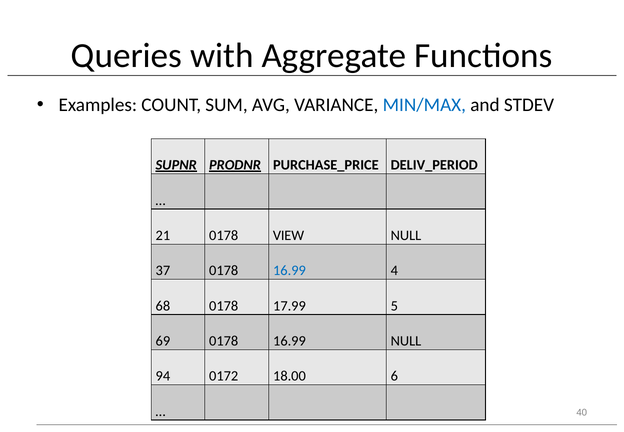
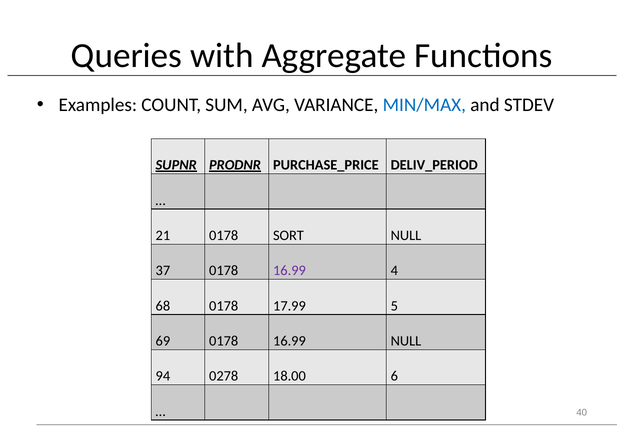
VIEW: VIEW -> SORT (288, 235)
16.99 colour: blue -> purple (289, 271)
0172: 0172 -> 0278 (224, 376)
